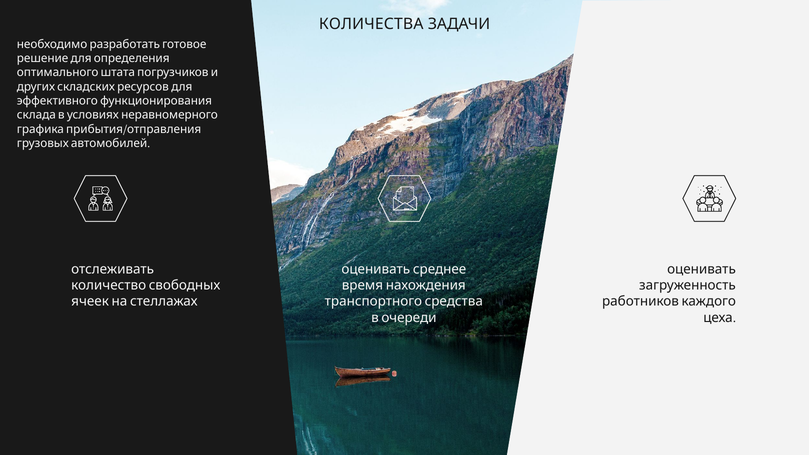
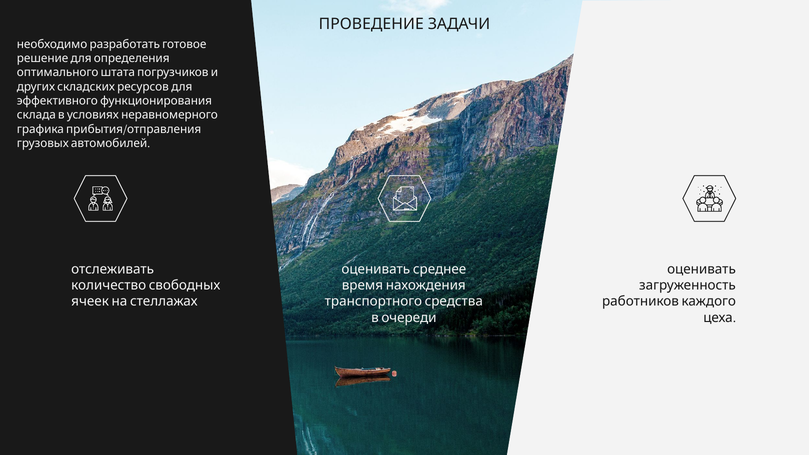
КОЛИЧЕСТВА: КОЛИЧЕСТВА -> ПРОВЕДЕНИЕ (371, 24)
